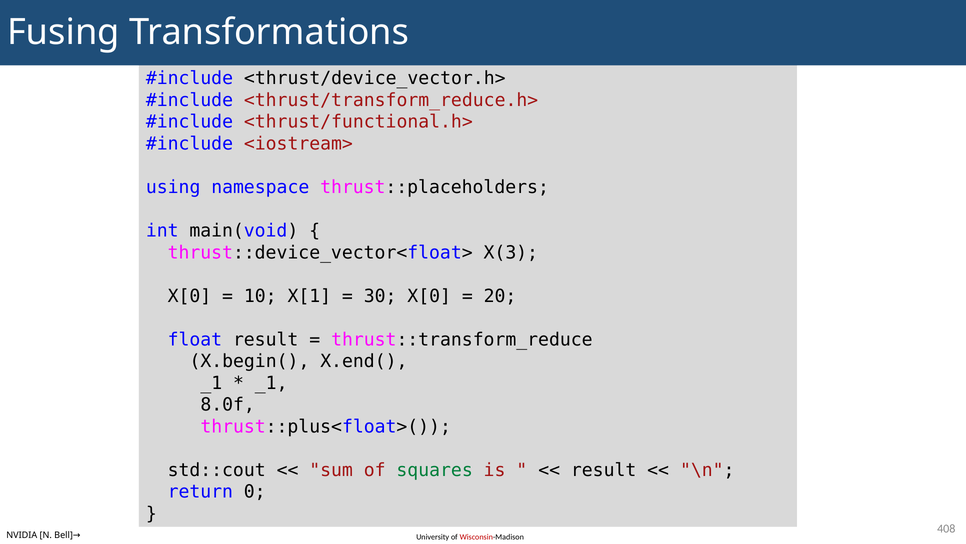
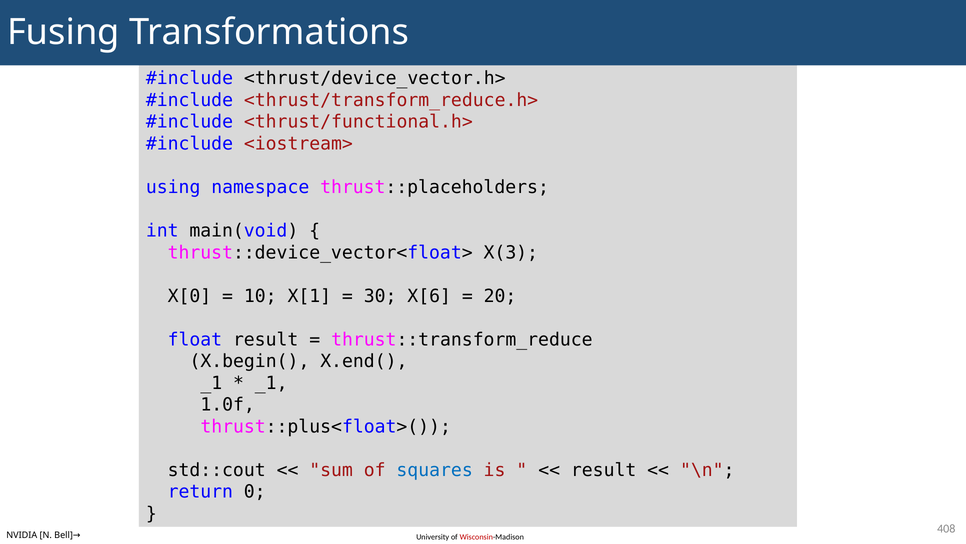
30 X[0: X[0 -> X[6 (429, 296)
8.0f: 8.0f -> 1.0f (228, 404)
squares colour: green -> blue (435, 470)
